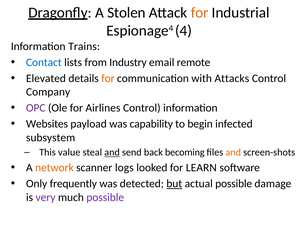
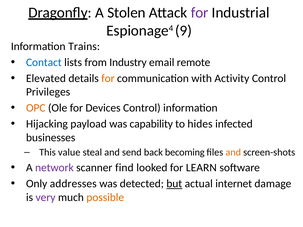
for colour: orange -> purple (200, 13)
4: 4 -> 9 (184, 31)
Attacks: Attacks -> Activity (232, 78)
Company: Company -> Privileges (48, 92)
OPC colour: purple -> orange (36, 108)
Airlines: Airlines -> Devices (103, 108)
Websites: Websites -> Hijacking (47, 124)
begin: begin -> hides (200, 124)
subsystem: subsystem -> businesses (51, 138)
and underline: present -> none (112, 153)
network colour: orange -> purple (54, 168)
logs: logs -> find (124, 168)
frequently: frequently -> addresses (73, 184)
actual possible: possible -> internet (234, 184)
possible colour: purple -> orange (105, 198)
